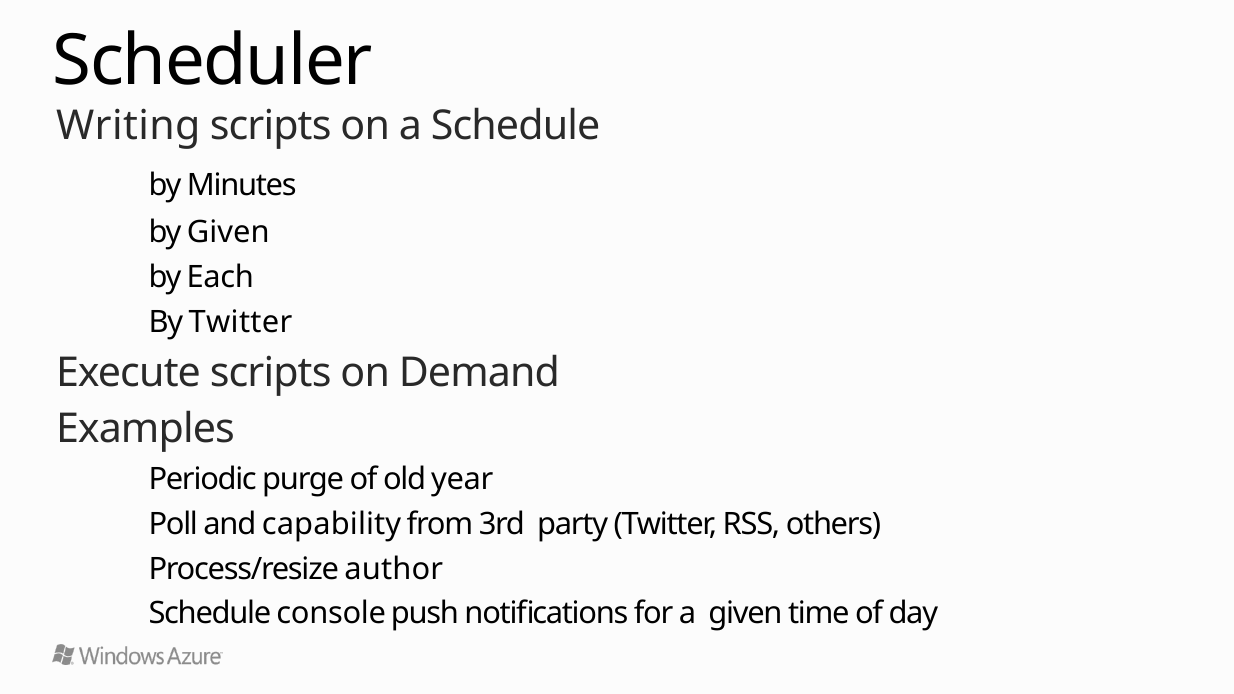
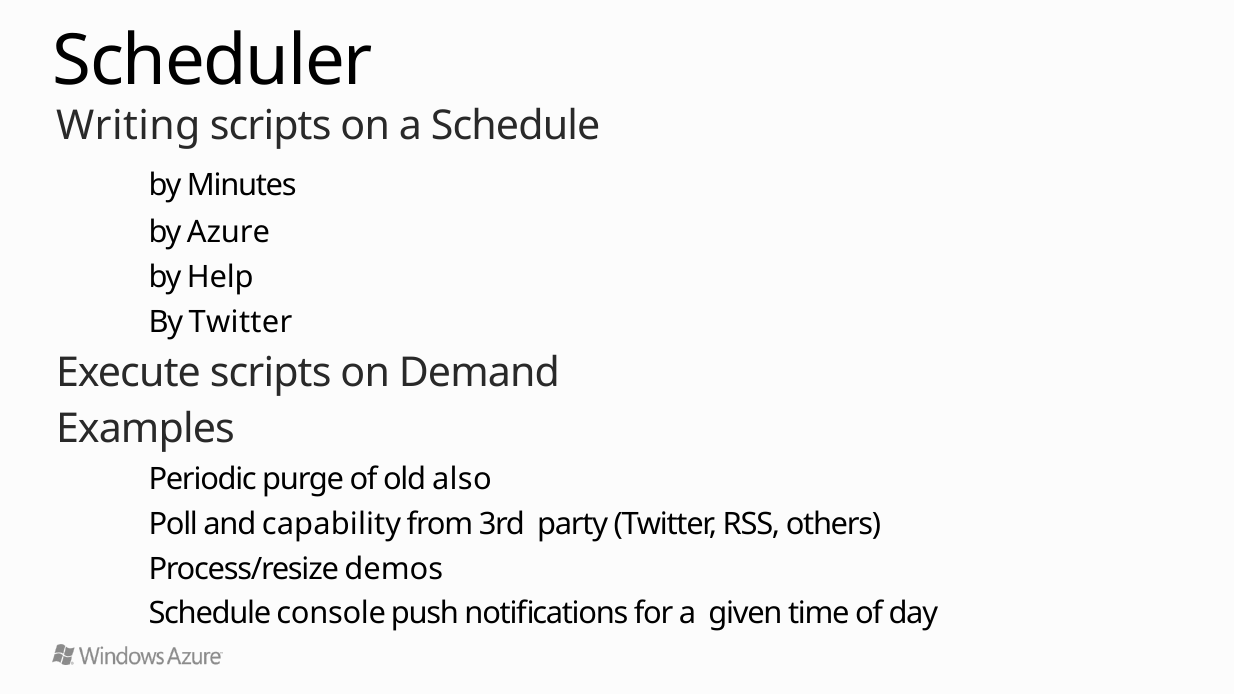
by Given: Given -> Azure (228, 233)
Each: Each -> Help (220, 277)
year: year -> also (462, 479)
author: author -> demos (394, 569)
